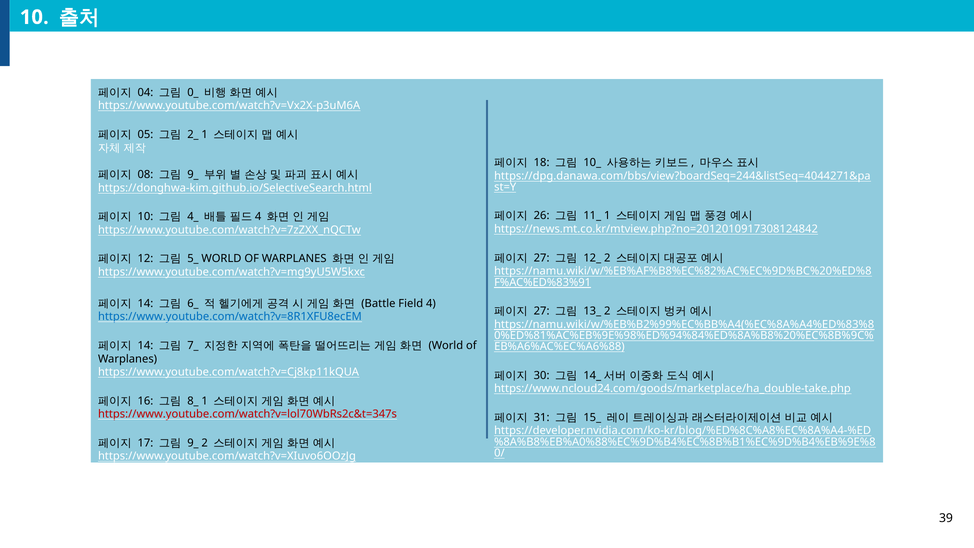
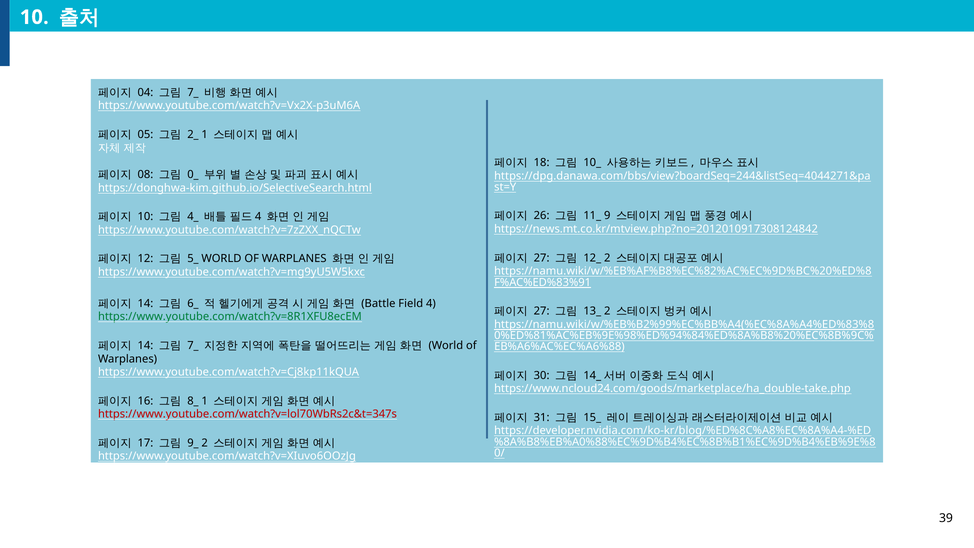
0_: 0_ -> 7_ (193, 92)
9_: 9_ -> 0_ (193, 175)
11_ 1: 1 -> 9 (607, 216)
https://www.youtube.com/watch?v=8R1XFU8ecEM colour: blue -> green (230, 317)
